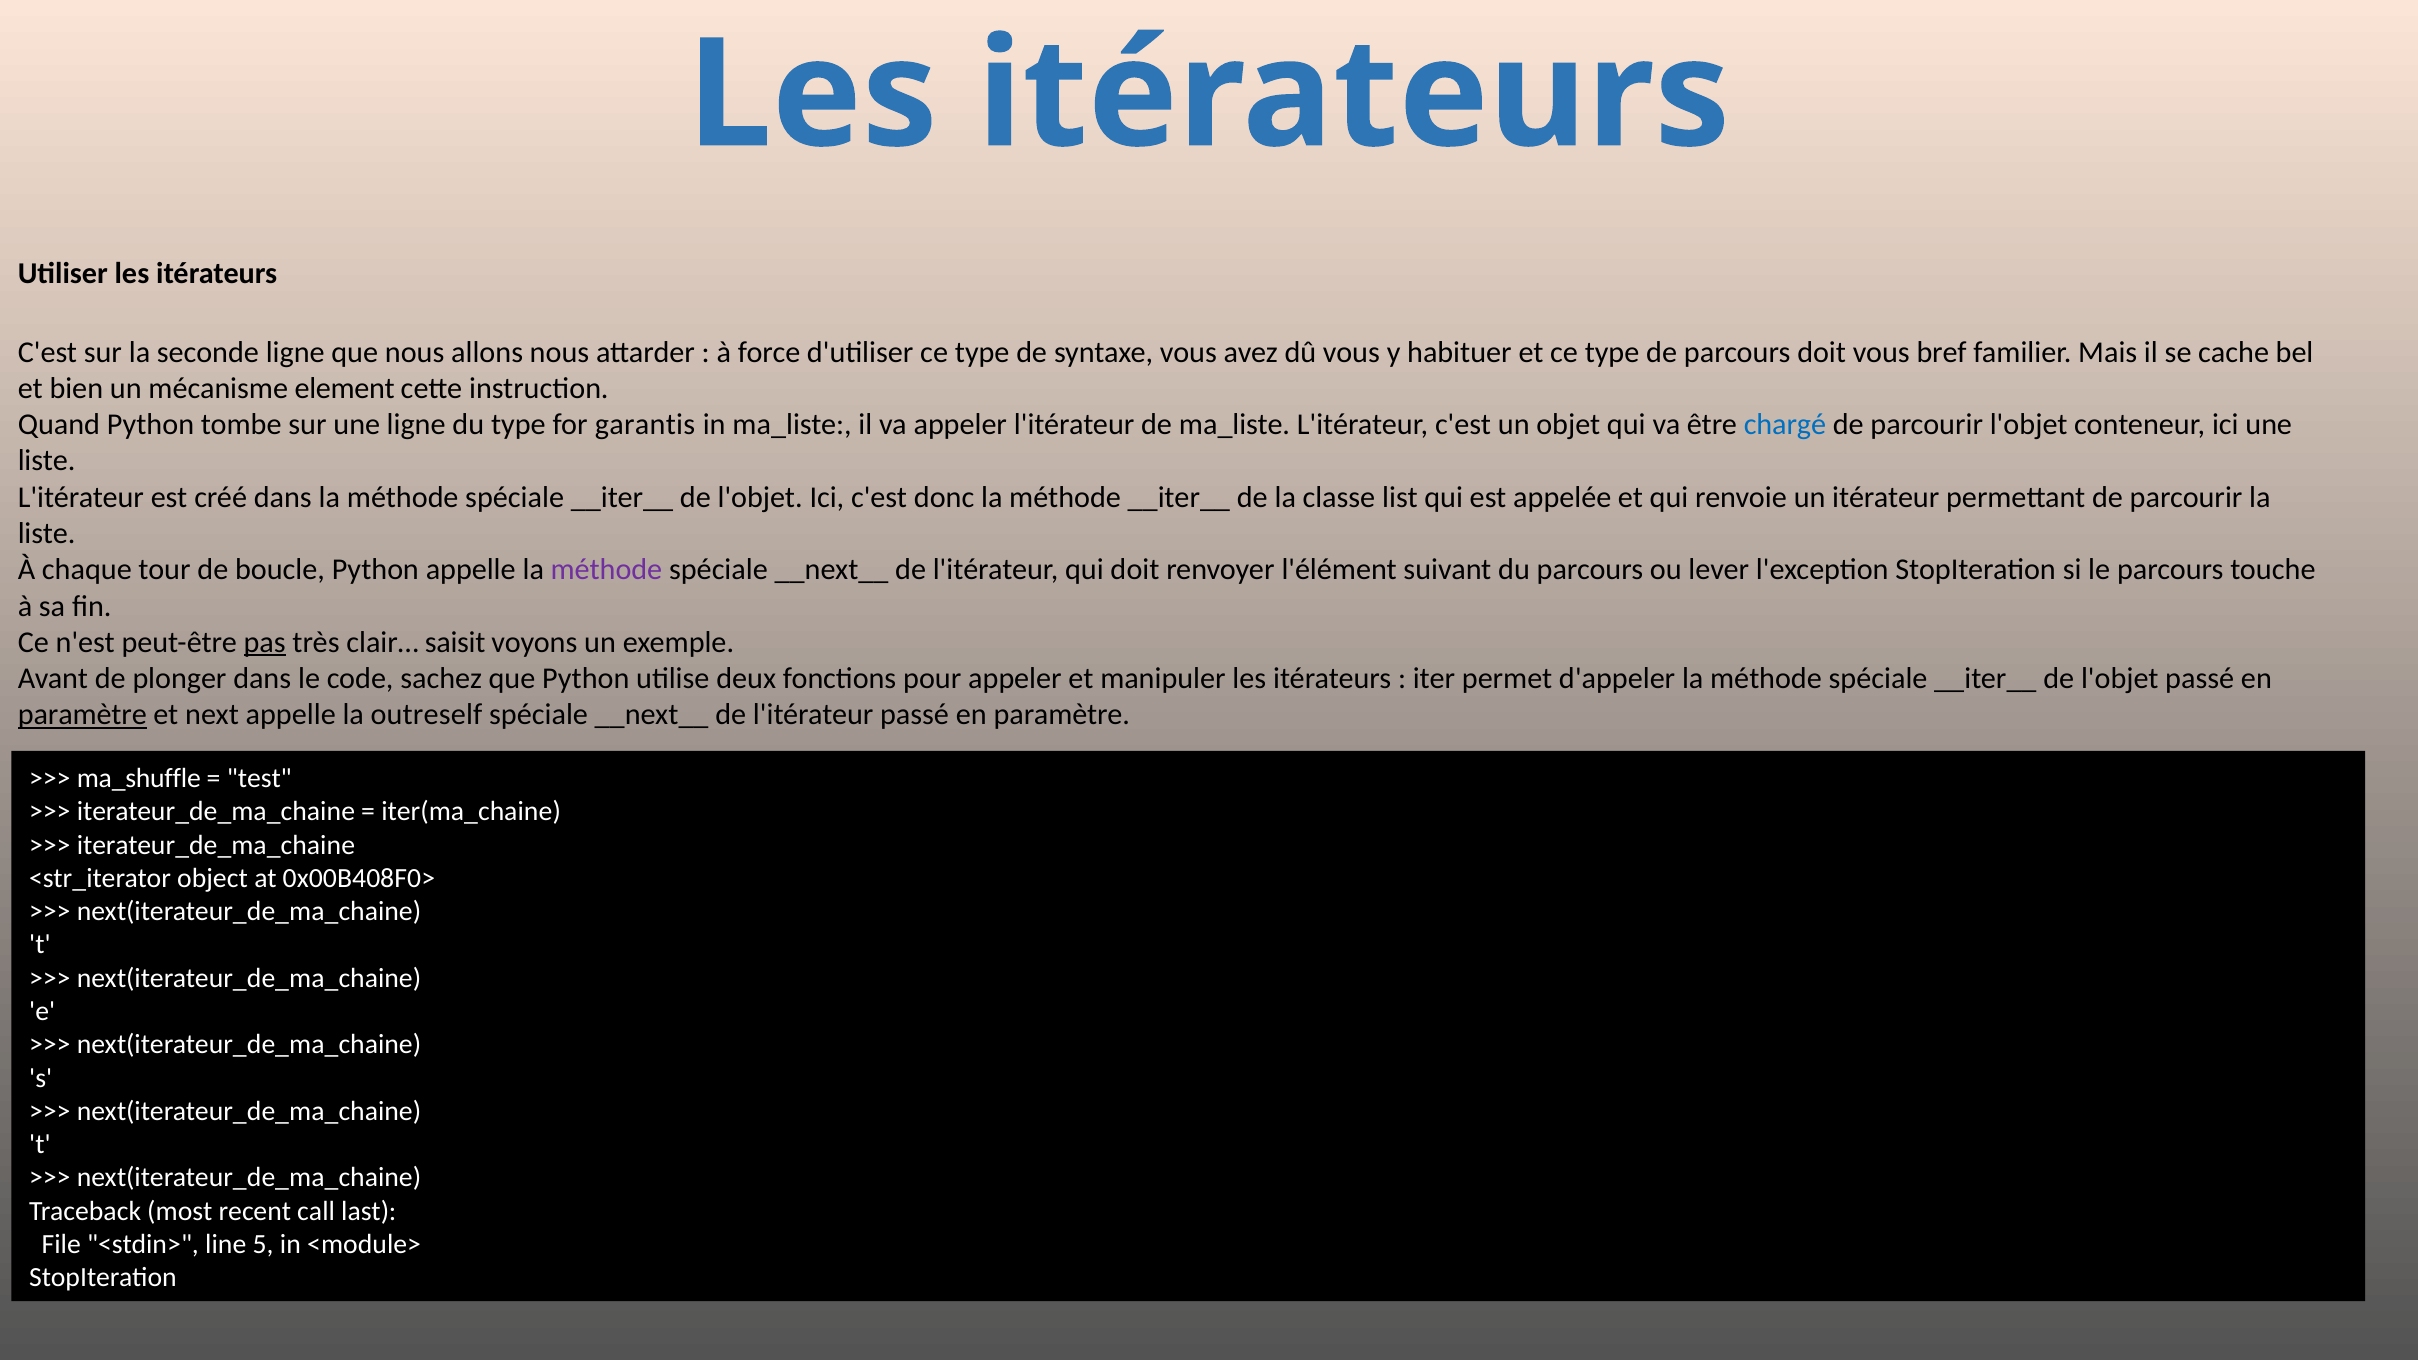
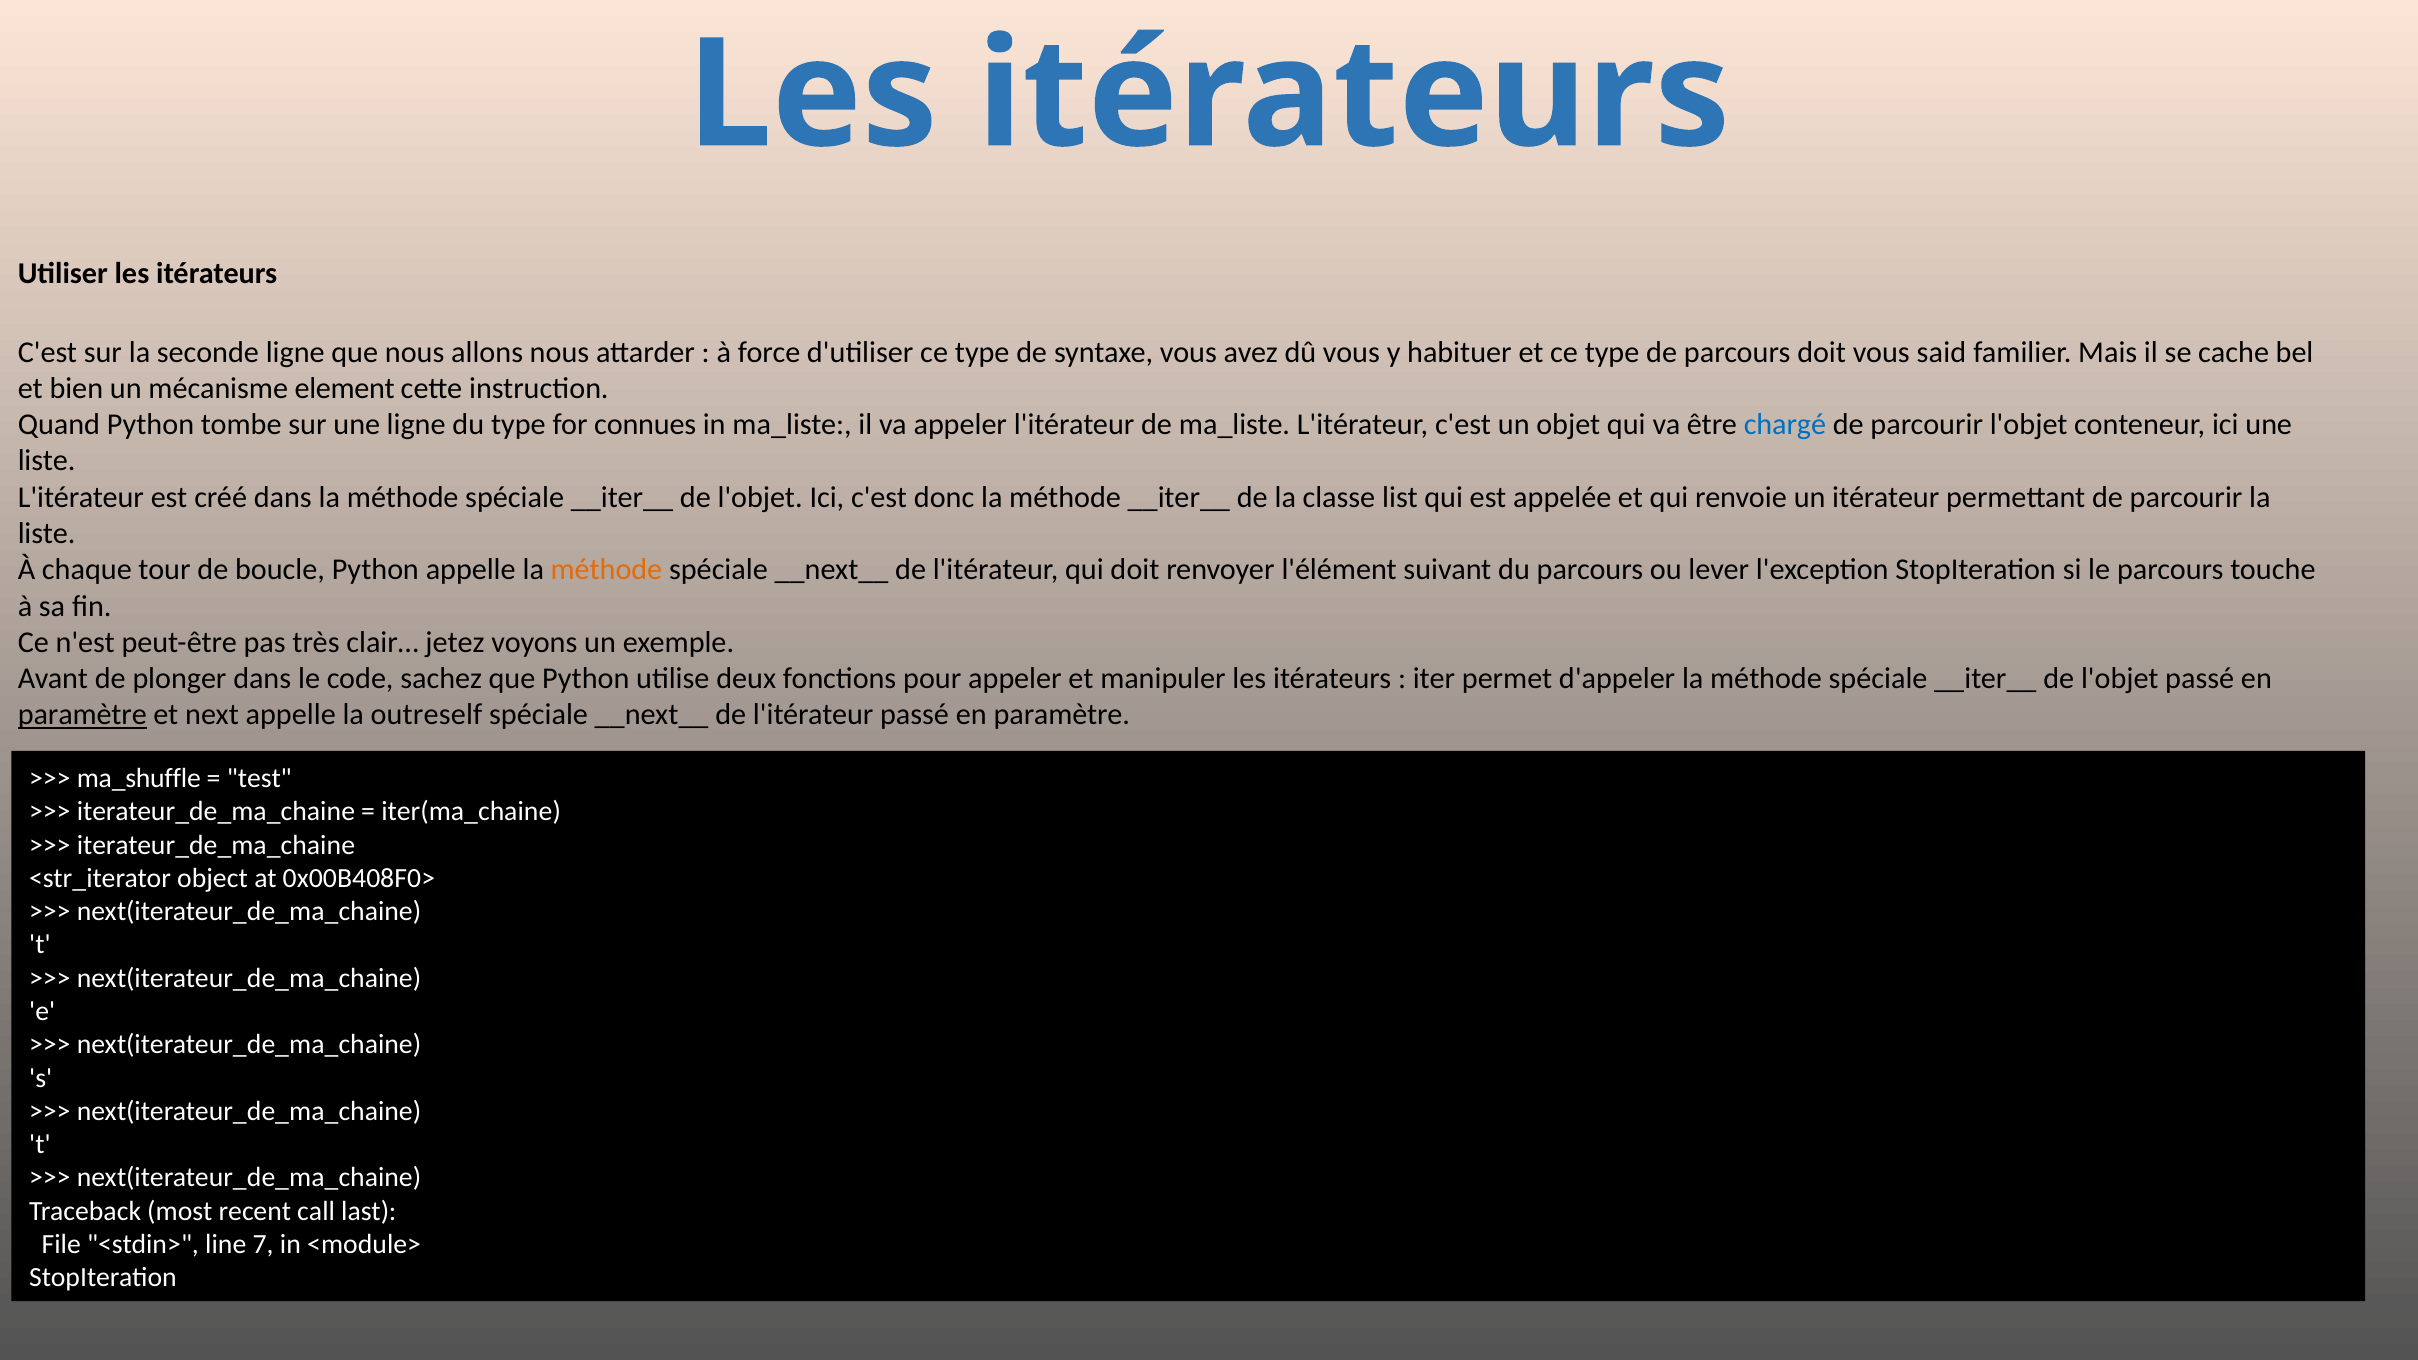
bref: bref -> said (1941, 352)
garantis: garantis -> connues (645, 425)
méthode colour: purple -> orange (606, 570)
pas underline: present -> none (265, 642)
saisit: saisit -> jetez (455, 642)
5: 5 -> 7 (263, 1244)
